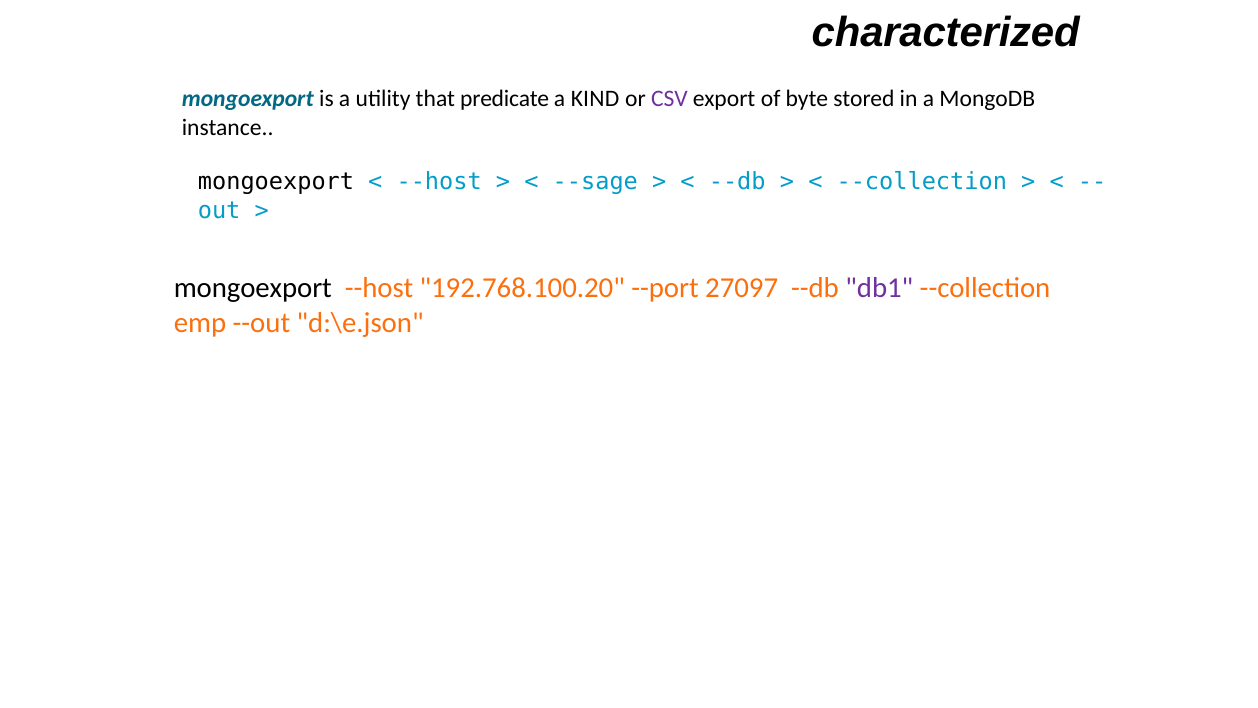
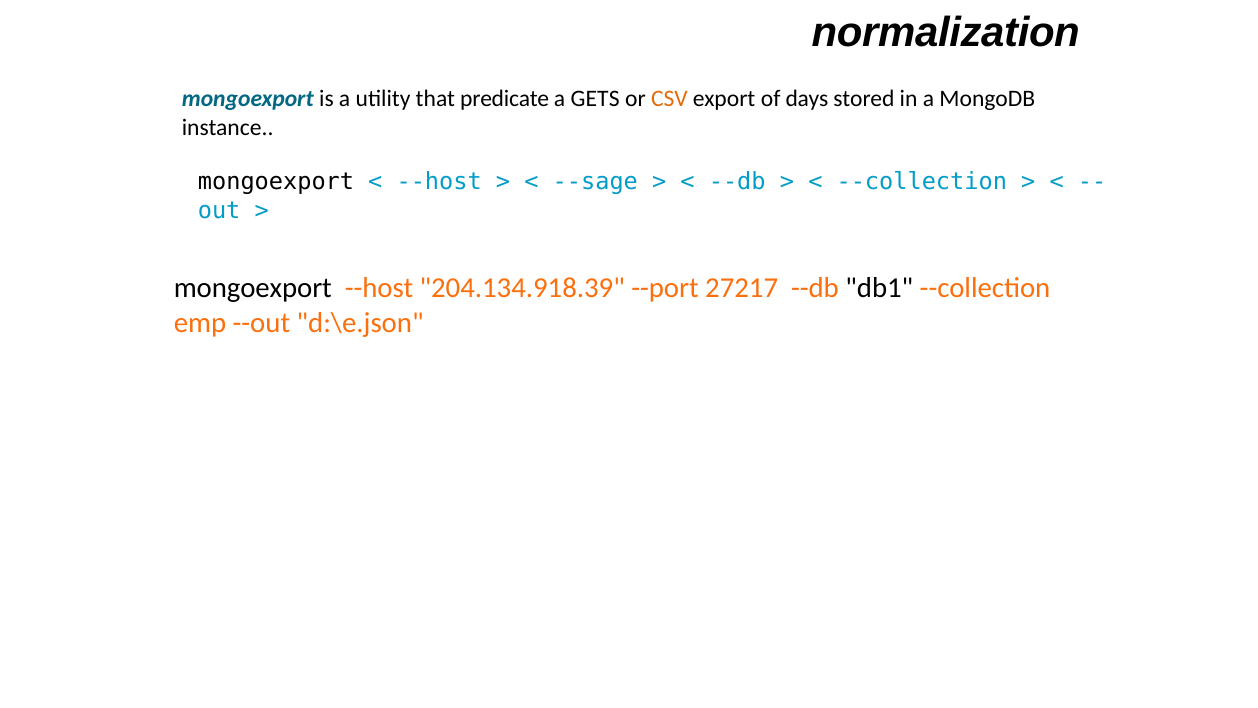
characterized: characterized -> normalization (946, 33)
KIND: KIND -> GETS (595, 99)
CSV colour: purple -> orange (669, 99)
byte: byte -> days (807, 99)
192.768.100.20: 192.768.100.20 -> 204.134.918.39 (522, 288)
27097: 27097 -> 27217 (742, 288)
db1 colour: purple -> black (879, 288)
